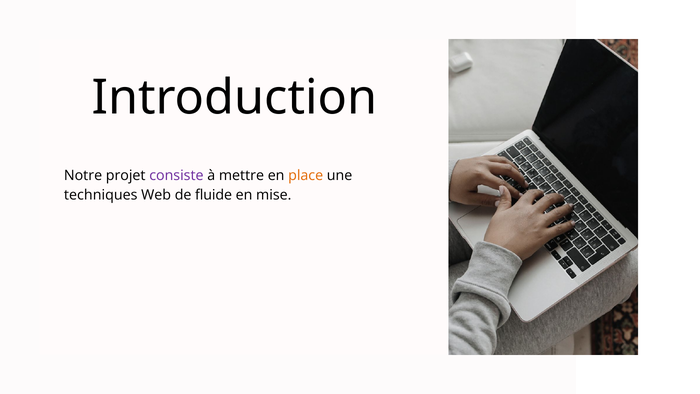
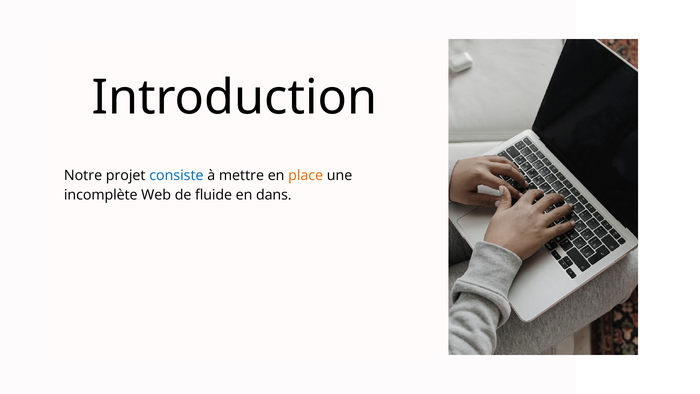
consiste colour: purple -> blue (176, 175)
techniques: techniques -> incomplète (101, 195)
mise: mise -> dans (274, 195)
